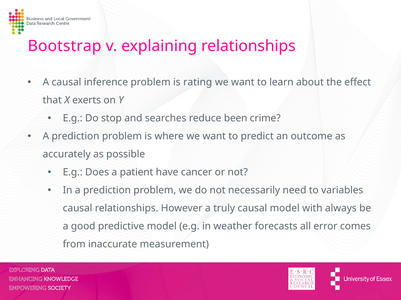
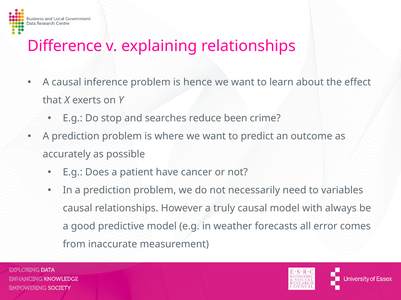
Bootstrap: Bootstrap -> Difference (65, 46)
rating: rating -> hence (198, 82)
